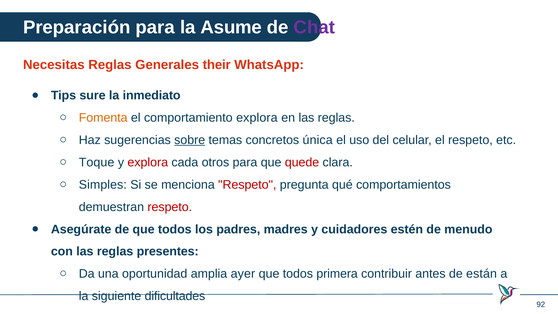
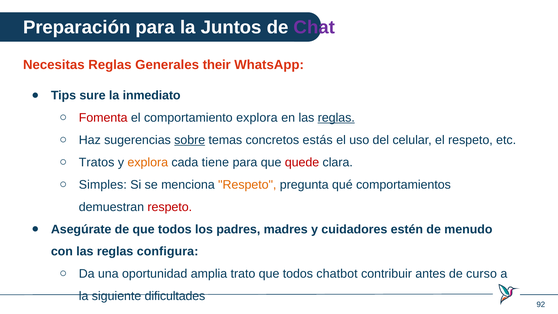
Asume: Asume -> Juntos (231, 27)
Fomenta colour: orange -> red (103, 118)
reglas underline: none -> present (336, 118)
única: única -> estás (318, 140)
Toque: Toque -> Tratos (97, 162)
explora colour: red -> orange (148, 162)
otros: otros -> tiene (215, 162)
Respeto colour: red -> orange (247, 185)
presentes: presentes -> configura (168, 251)
ayer: ayer -> trato (243, 274)
primera: primera -> chatbot (337, 274)
están: están -> curso (482, 274)
